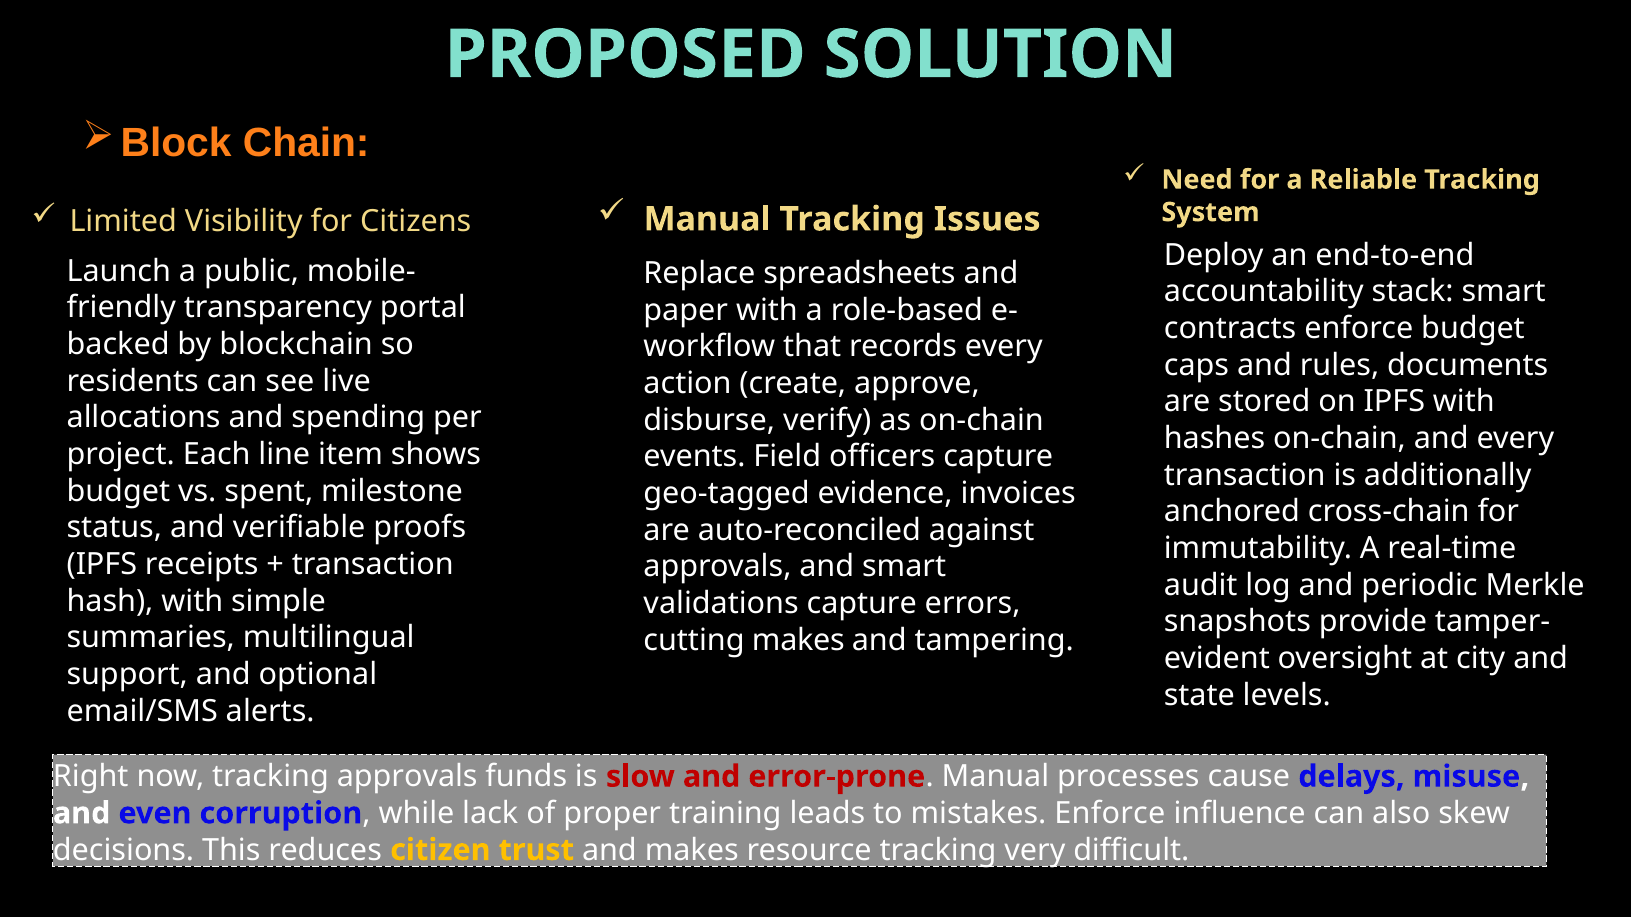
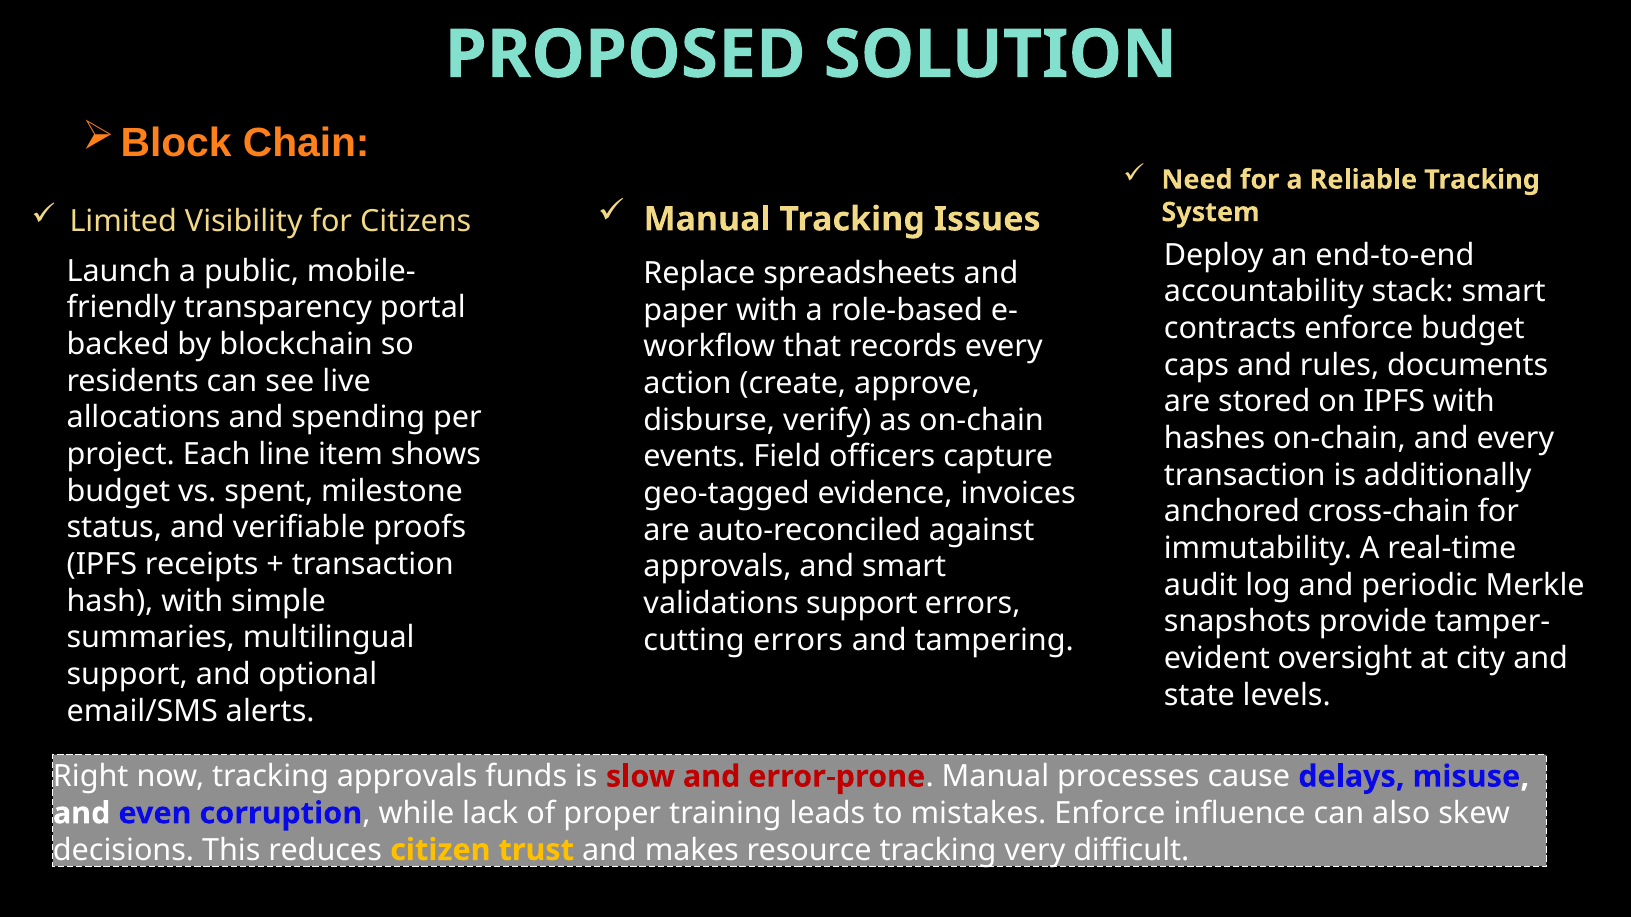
validations capture: capture -> support (862, 604)
cutting makes: makes -> errors (798, 641)
